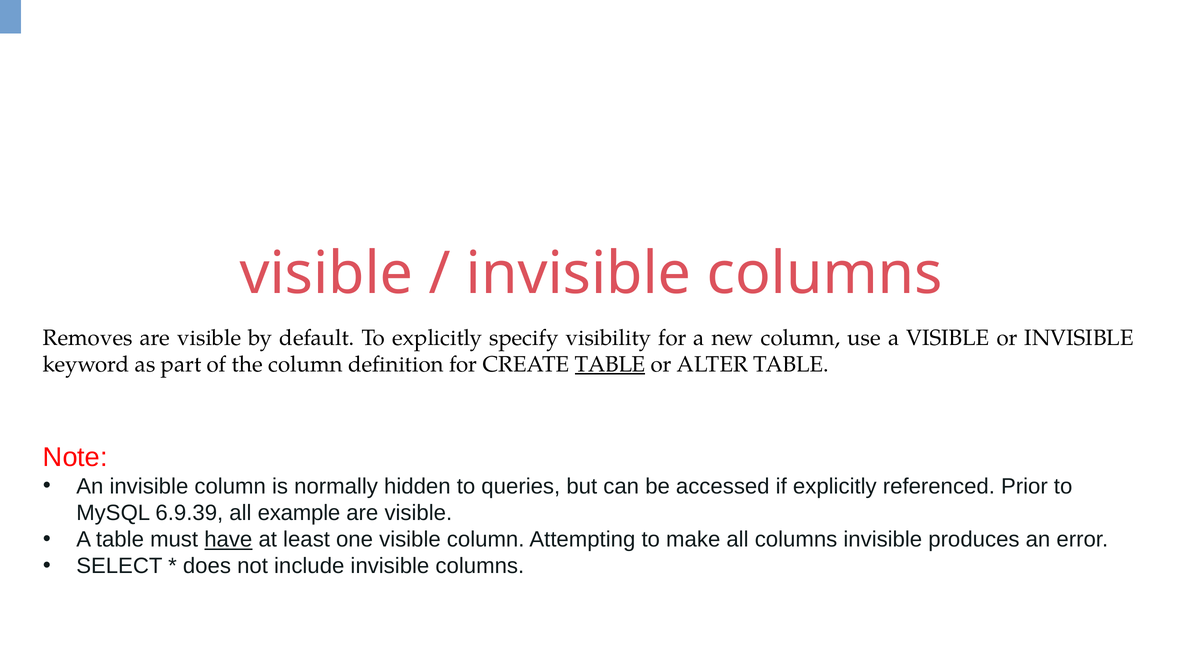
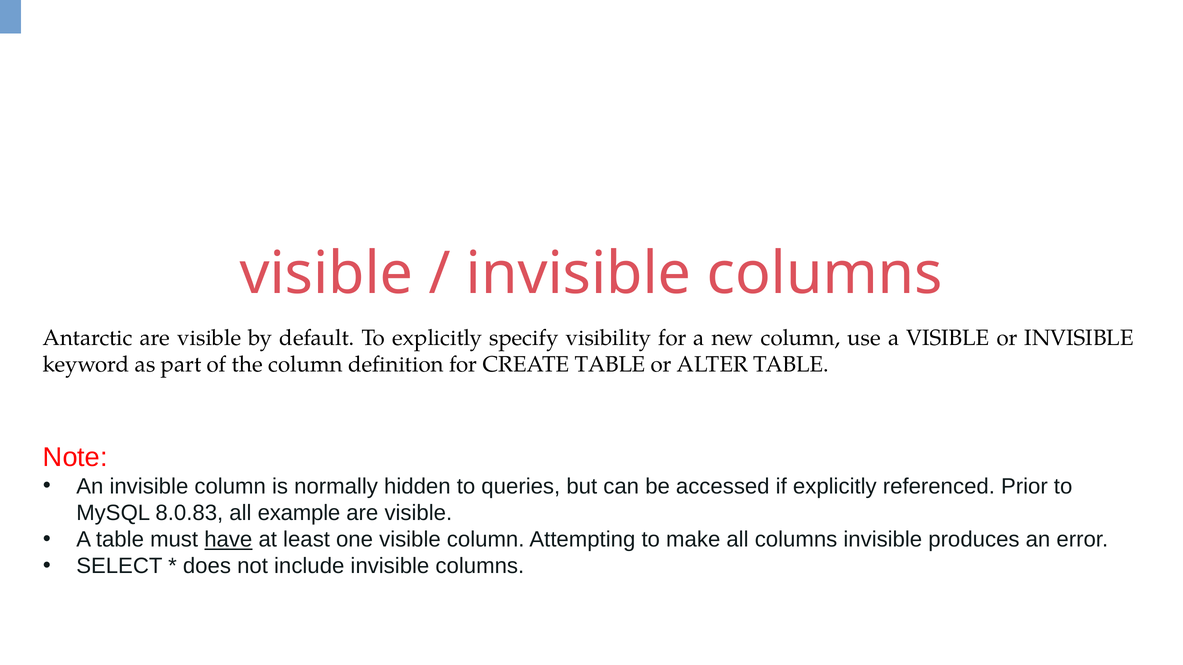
Removes: Removes -> Antarctic (88, 338)
TABLE underline: present -> none (610, 365)
6.9.39: 6.9.39 -> 8.0.83 (189, 513)
